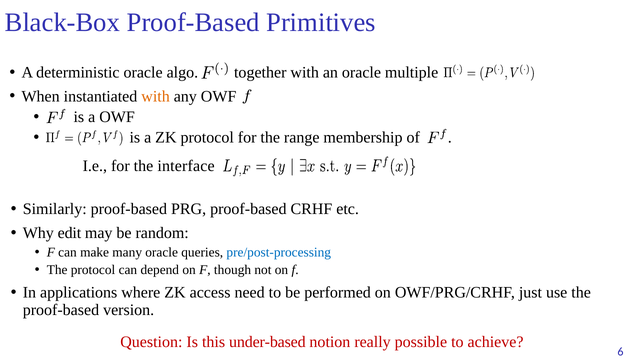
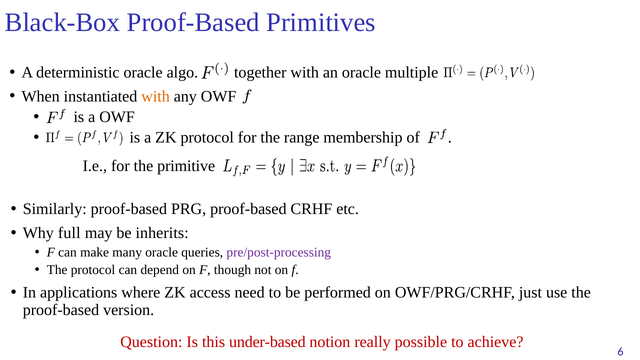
interface: interface -> primitive (186, 166)
edit: edit -> full (69, 233)
random: random -> inherits (162, 233)
pre/post-processing colour: blue -> purple (279, 252)
